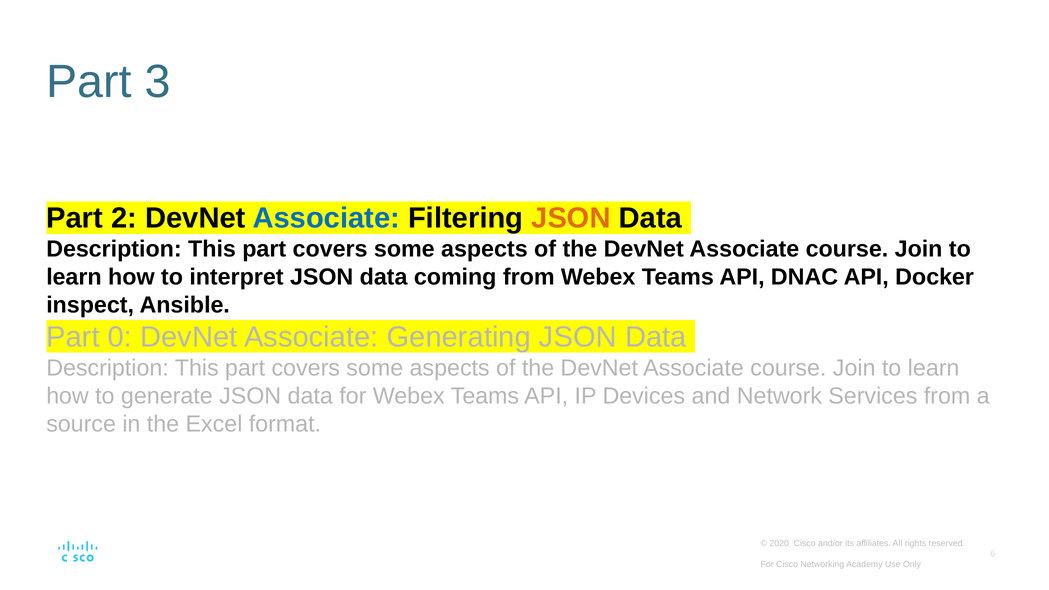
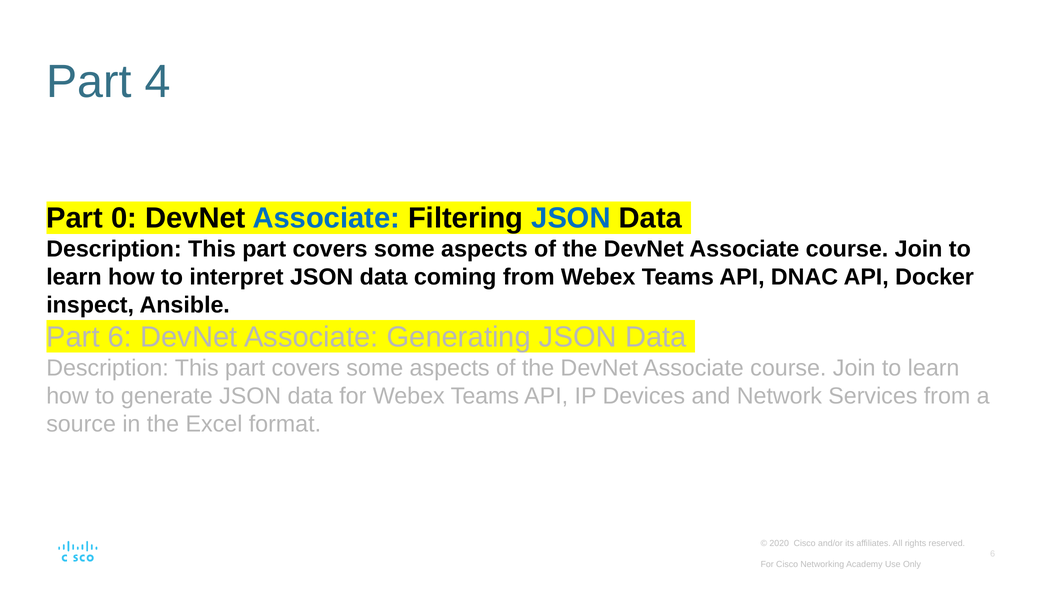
3: 3 -> 4 (158, 82)
2: 2 -> 0 (124, 218)
JSON colour: orange -> blue (571, 218)
Part 0: 0 -> 6 (120, 337)
